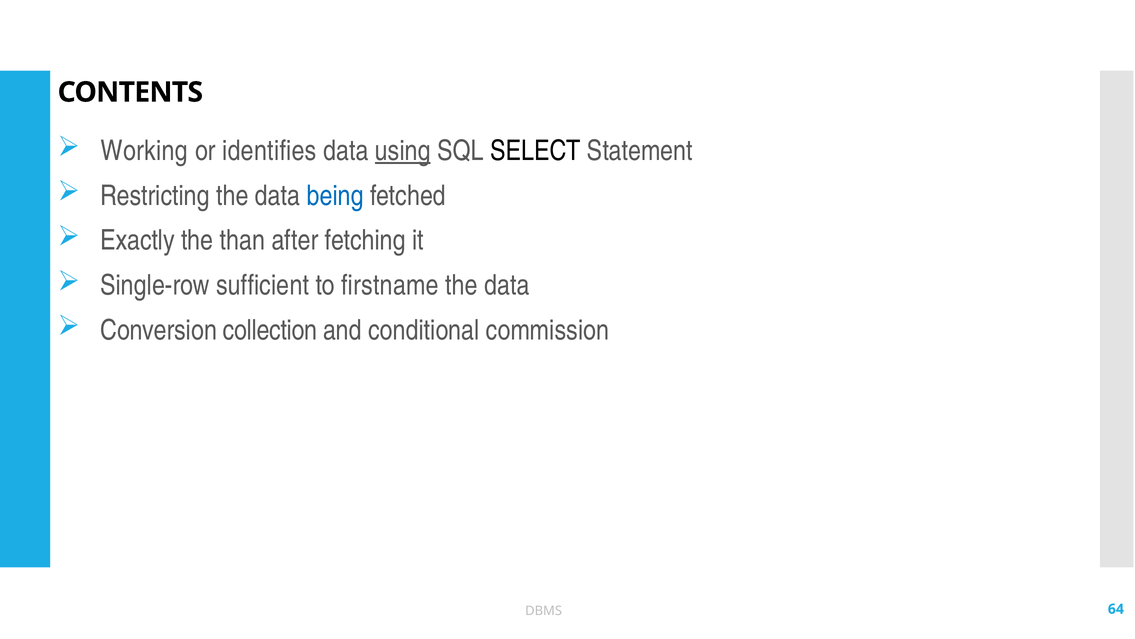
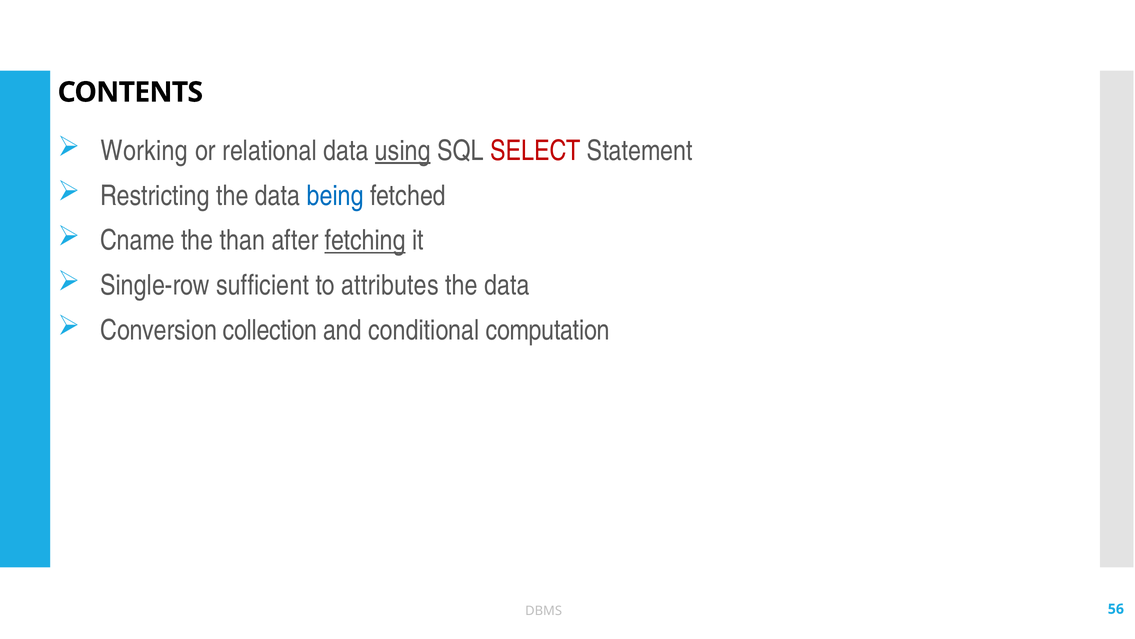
identifies: identifies -> relational (270, 151)
SELECT colour: black -> red (535, 151)
Exactly: Exactly -> Cname (138, 240)
fetching underline: none -> present (365, 240)
firstname: firstname -> attributes (390, 285)
commission: commission -> computation (548, 330)
64: 64 -> 56 (1116, 609)
